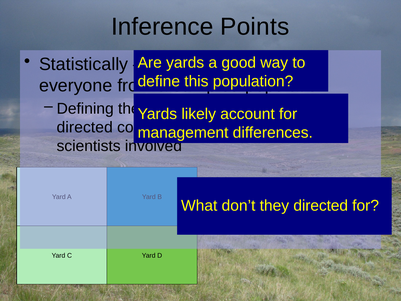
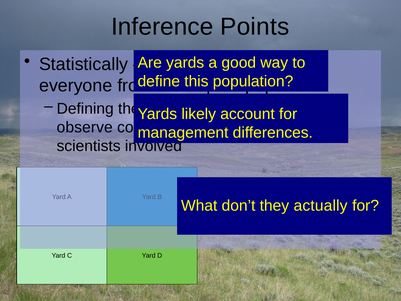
directed: directed -> observe (85, 127)
they directed: directed -> actually (321, 206)
